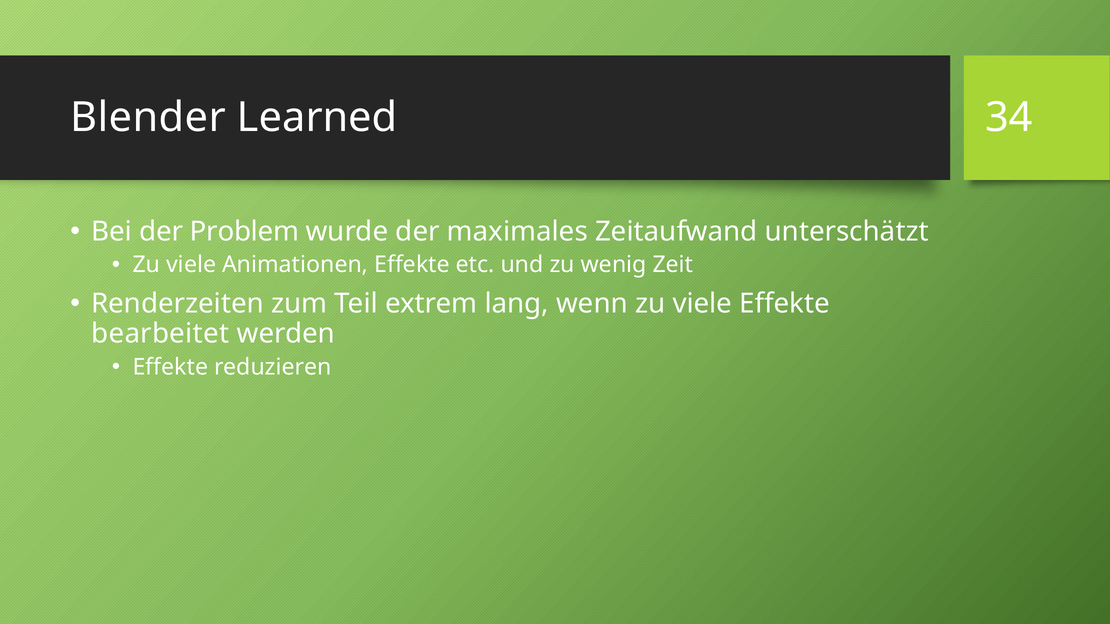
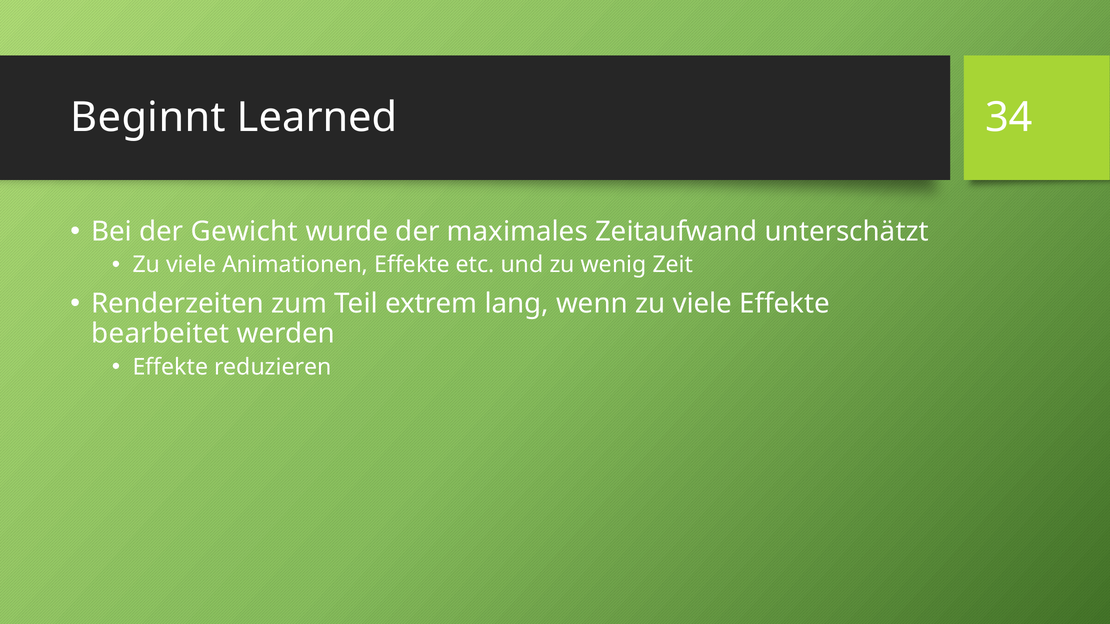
Blender: Blender -> Beginnt (148, 117)
Problem: Problem -> Gewicht (244, 232)
